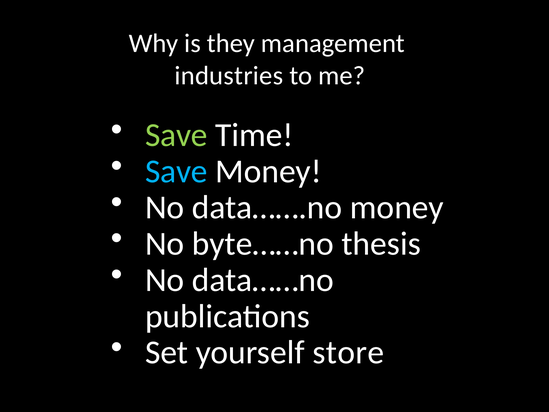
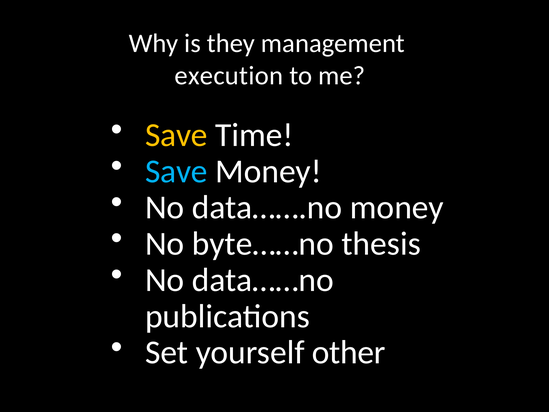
industries: industries -> execution (229, 76)
Save colour: light green -> yellow (176, 135)
store: store -> other (349, 352)
